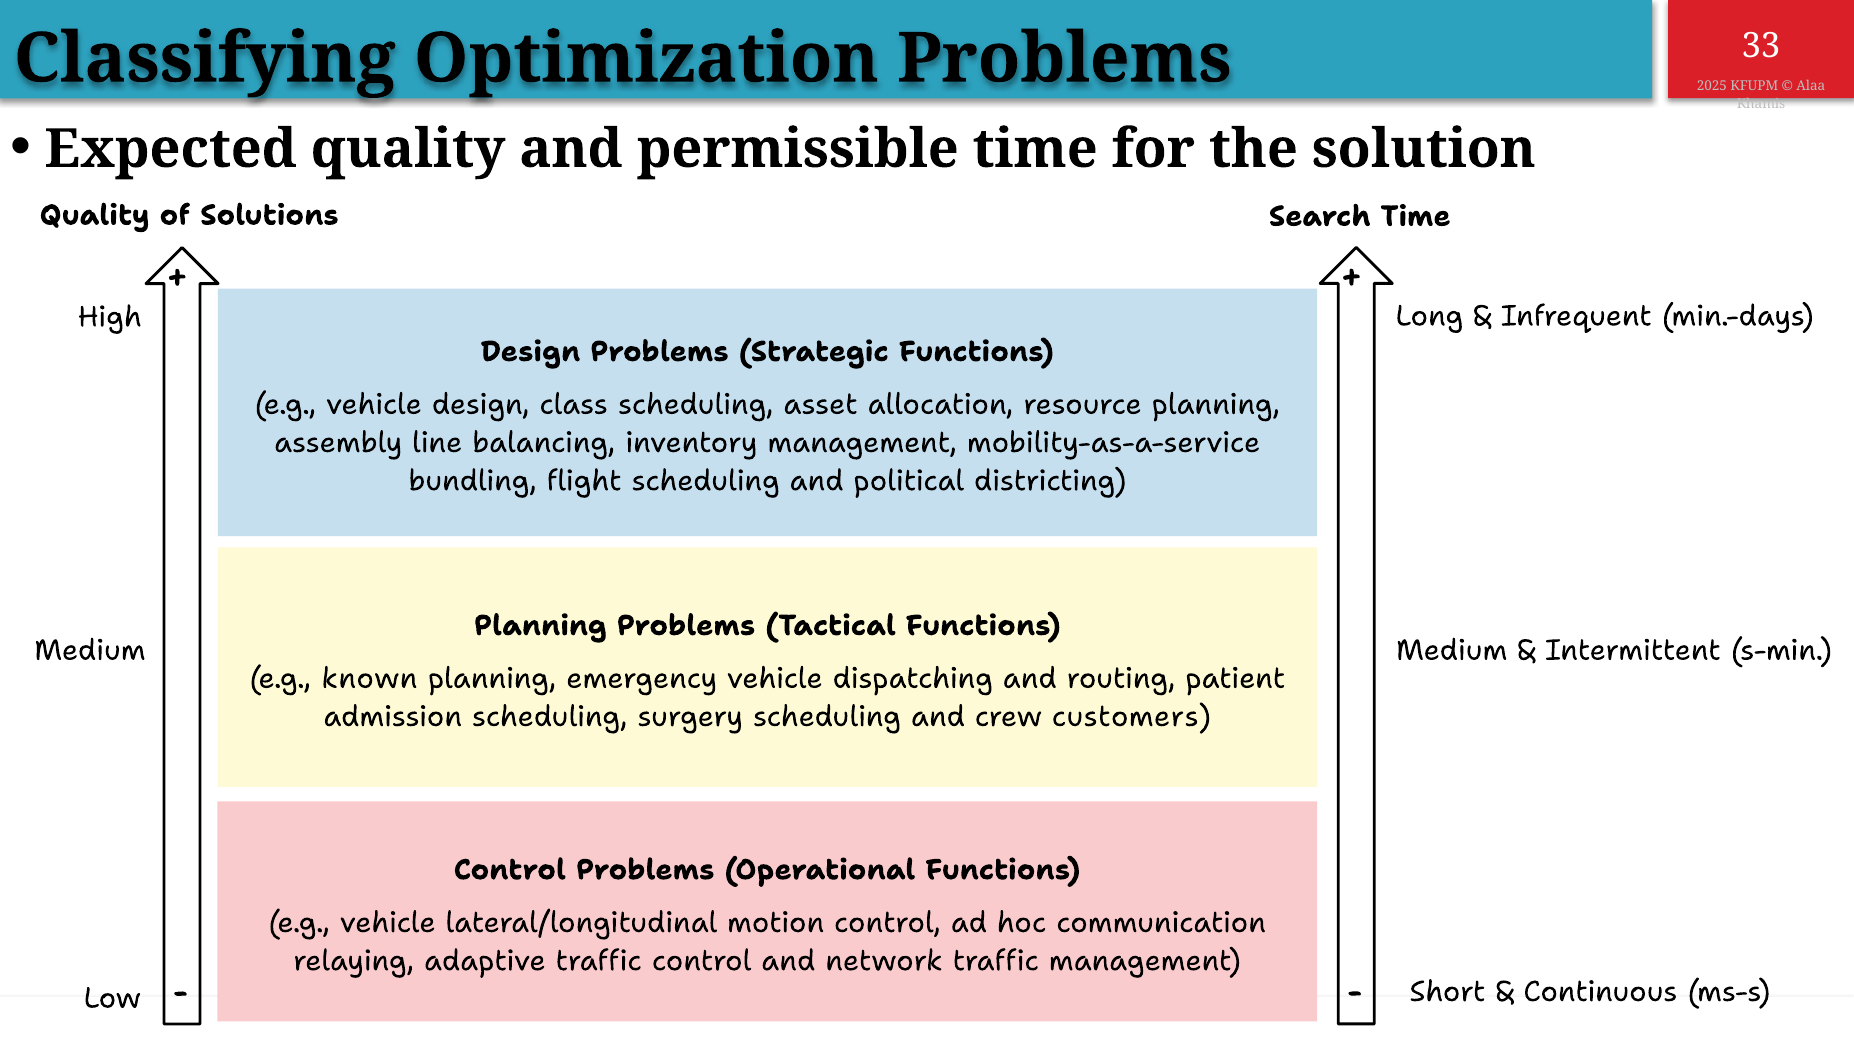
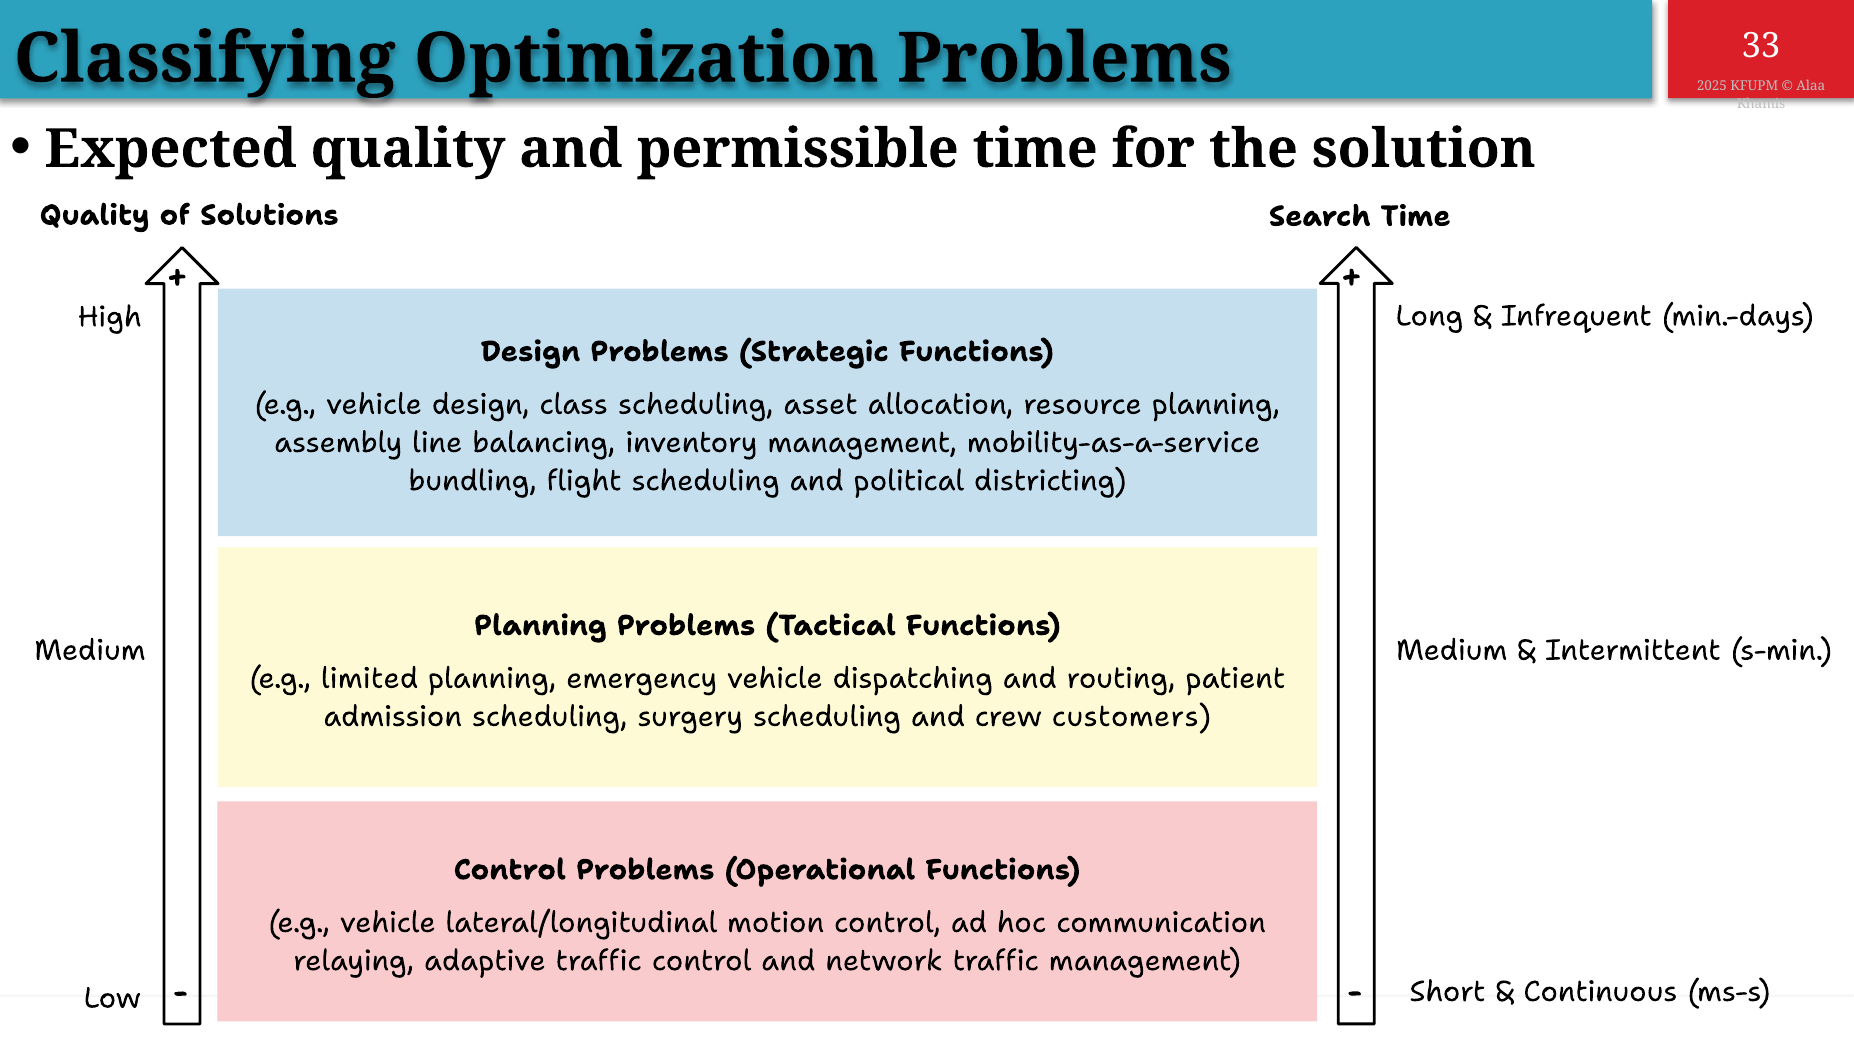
known: known -> limited (370, 678)
